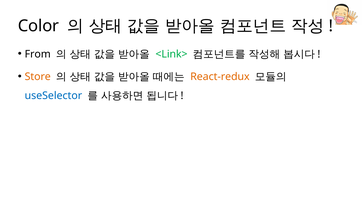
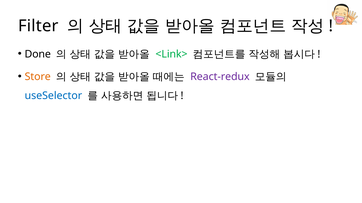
Color: Color -> Filter (38, 26)
From: From -> Done (38, 54)
React-redux colour: orange -> purple (220, 77)
